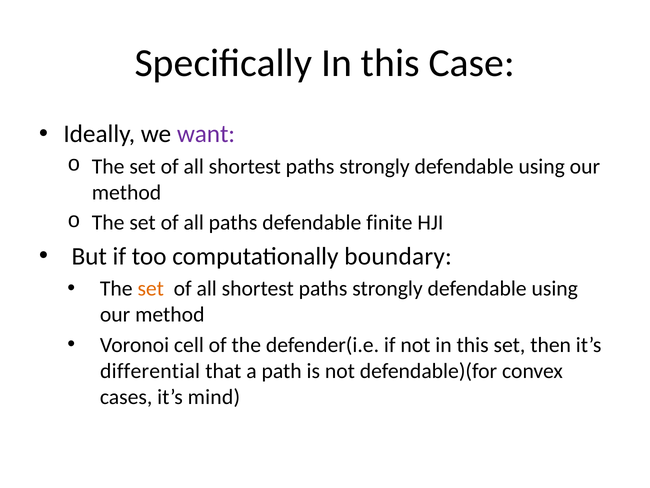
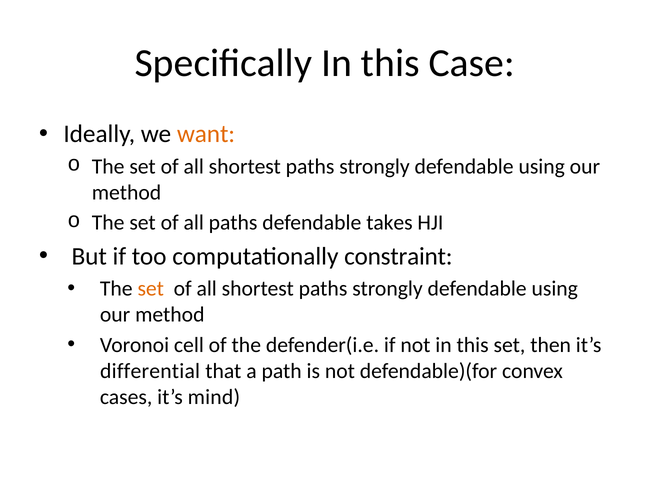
want colour: purple -> orange (206, 134)
finite: finite -> takes (389, 223)
boundary: boundary -> constraint (398, 256)
